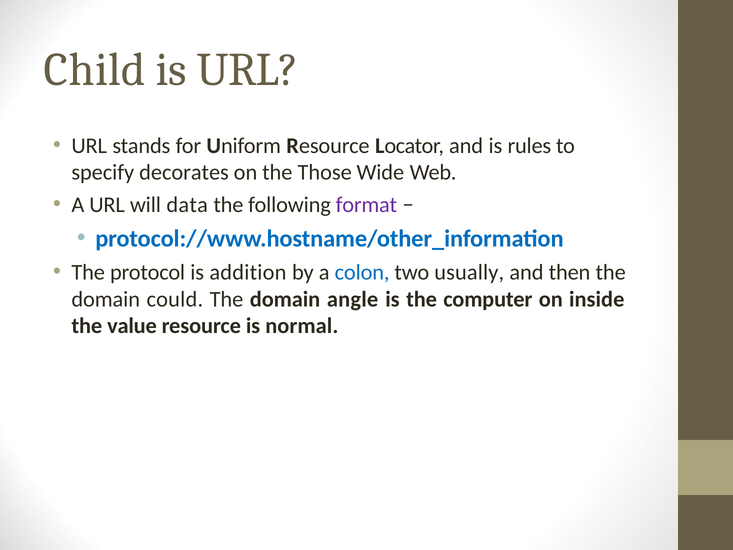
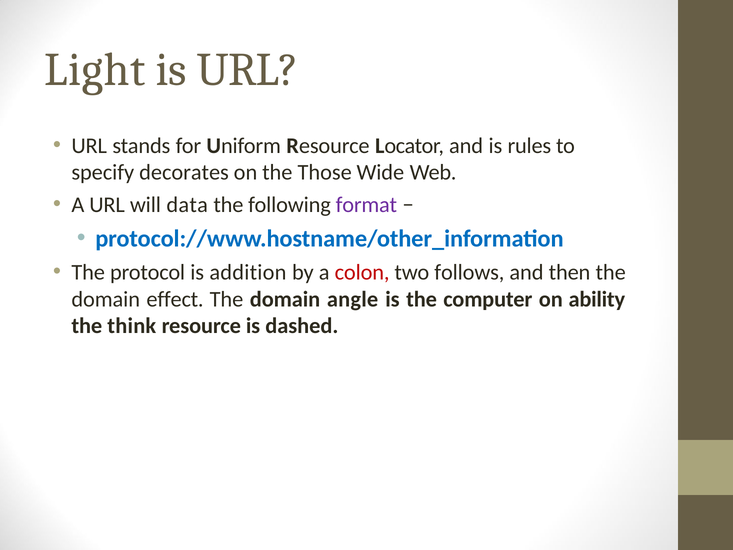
Child: Child -> Light (95, 70)
colon colour: blue -> red (362, 272)
usually: usually -> follows (469, 272)
could: could -> effect (175, 299)
inside: inside -> ability (597, 299)
value: value -> think (132, 326)
normal: normal -> dashed (302, 326)
